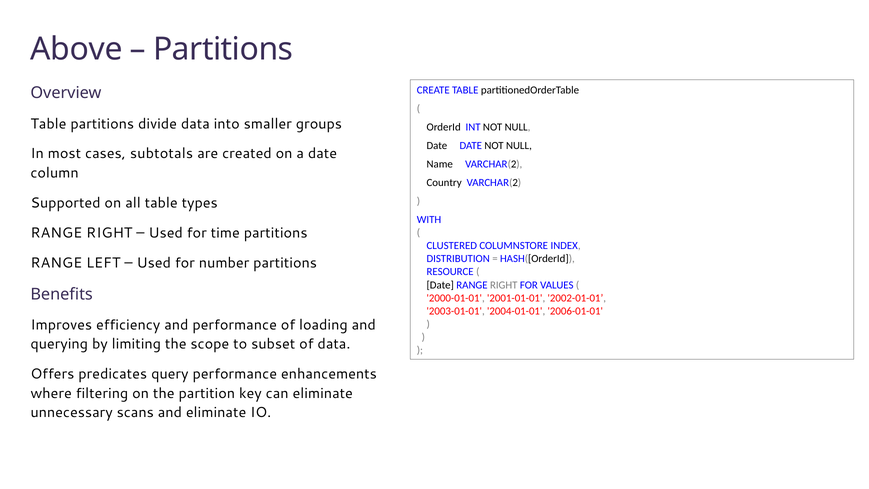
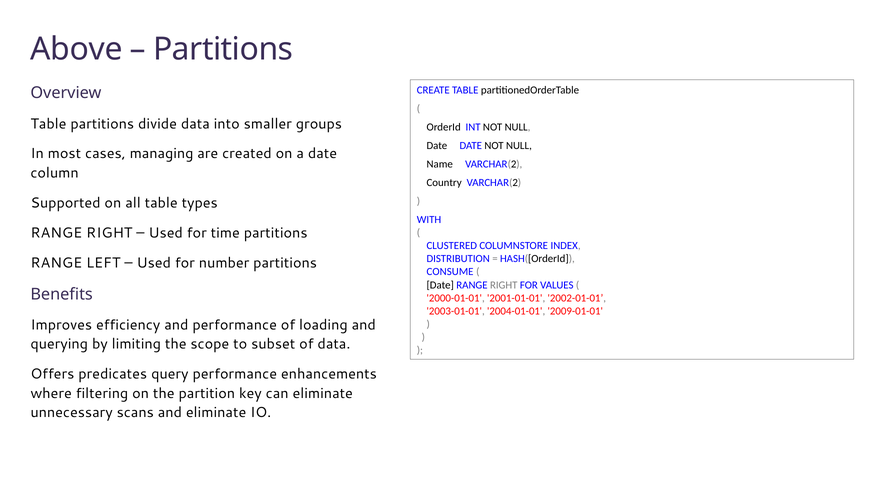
subtotals: subtotals -> managing (162, 154)
RESOURCE: RESOURCE -> CONSUME (450, 272)
2006-01-01: 2006-01-01 -> 2009-01-01 (575, 311)
